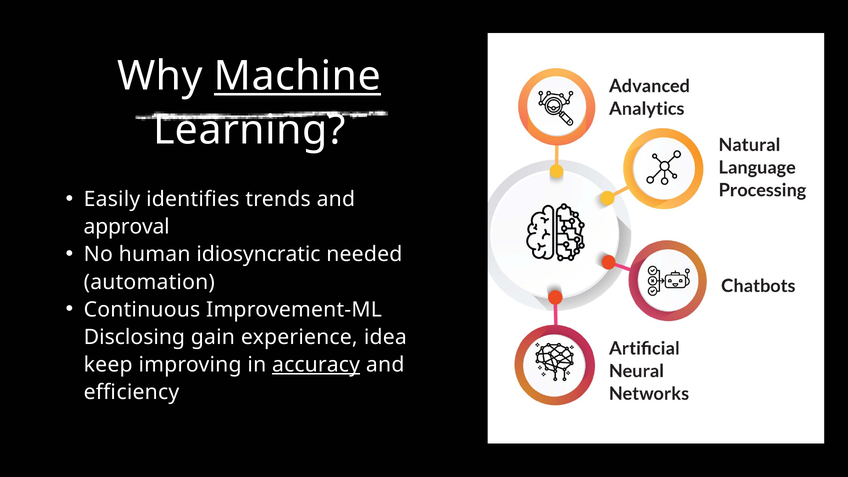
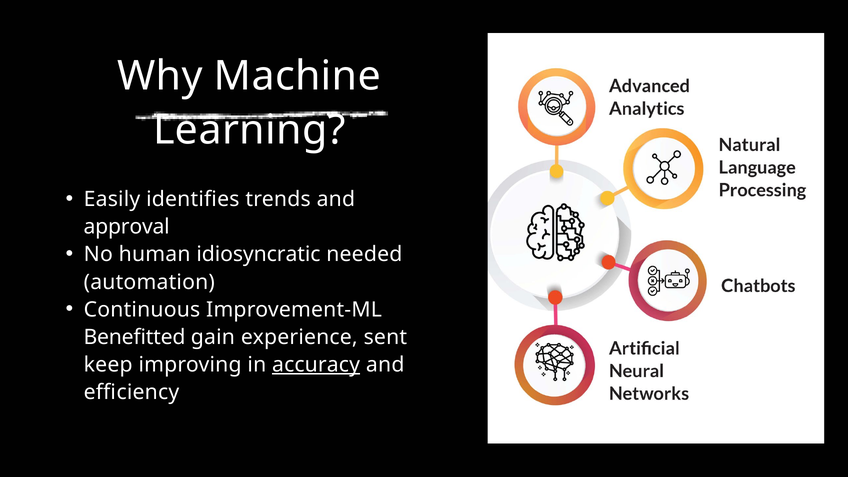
Machine underline: present -> none (297, 76)
Disclosing: Disclosing -> Benefitted (134, 337)
idea: idea -> sent (385, 337)
